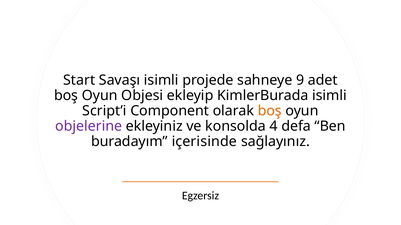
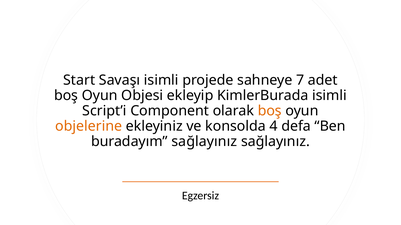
9: 9 -> 7 (300, 80)
objelerine colour: purple -> orange (89, 126)
buradayım içerisinde: içerisinde -> sağlayınız (204, 142)
